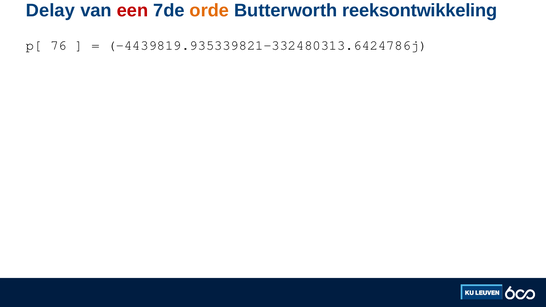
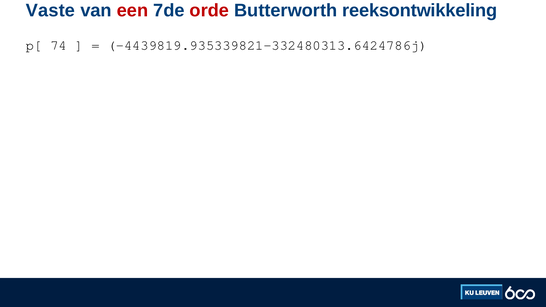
Delay: Delay -> Vaste (50, 10)
orde colour: orange -> red (209, 10)
76: 76 -> 74 (59, 45)
